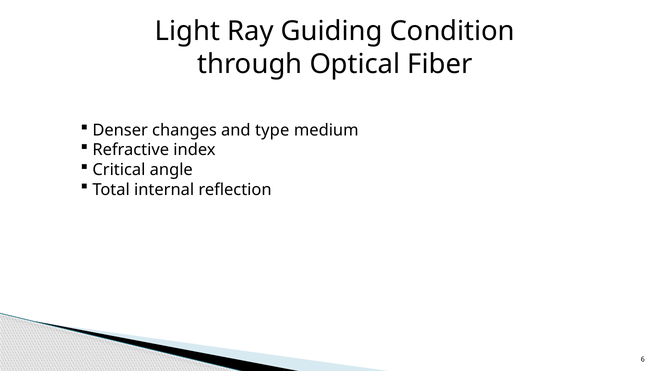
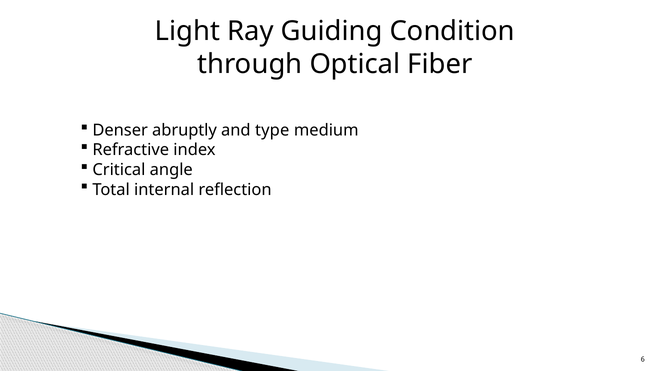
changes: changes -> abruptly (184, 130)
